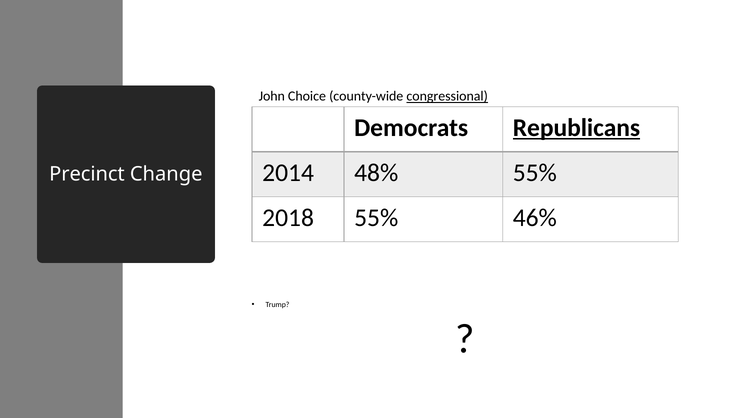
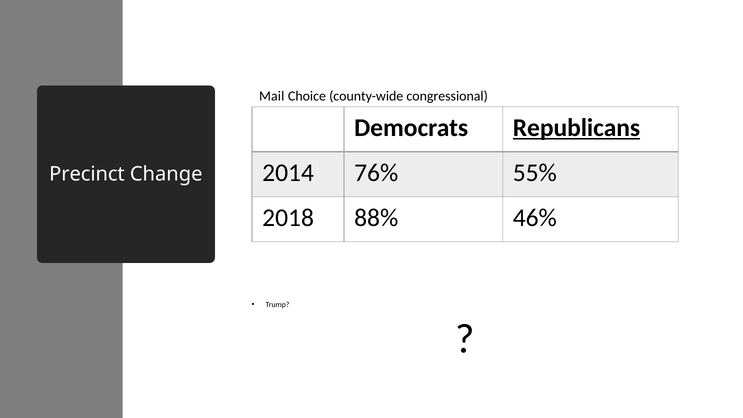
John: John -> Mail (272, 96)
congressional underline: present -> none (447, 96)
48%: 48% -> 76% (376, 173)
2018 55%: 55% -> 88% (376, 218)
